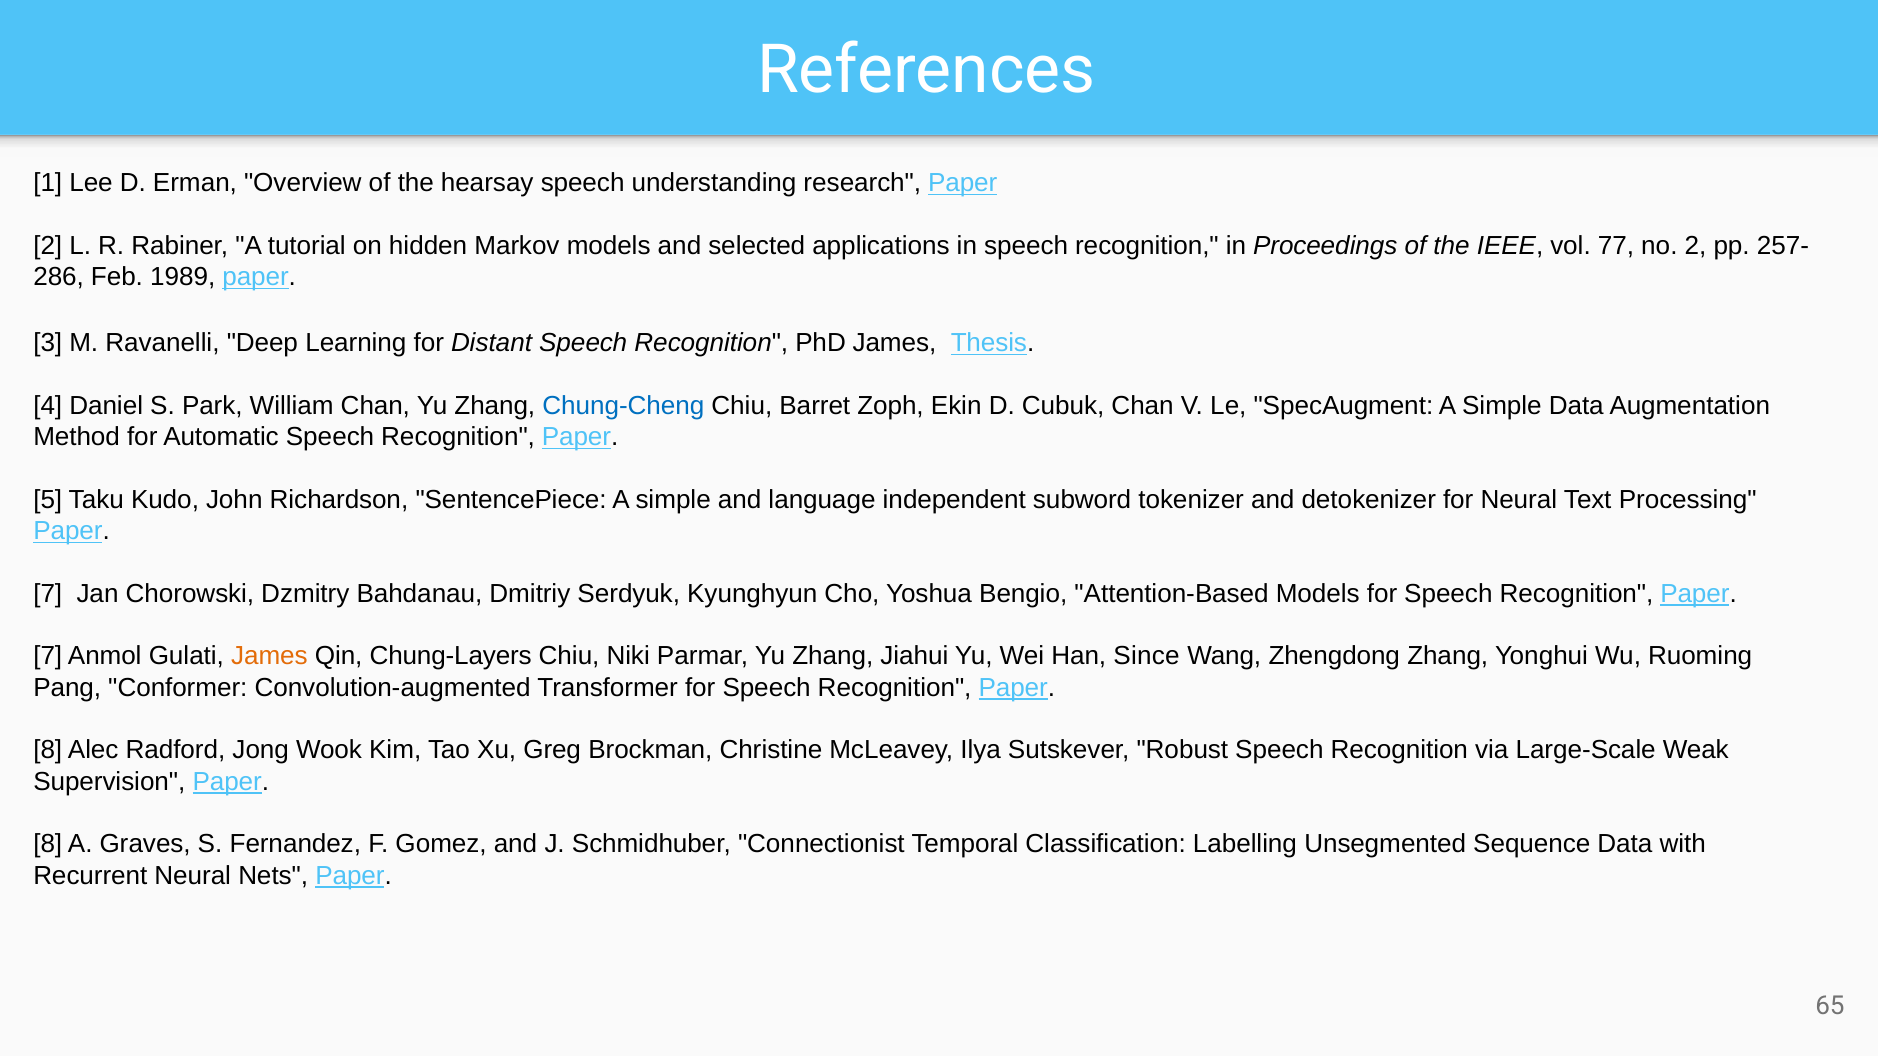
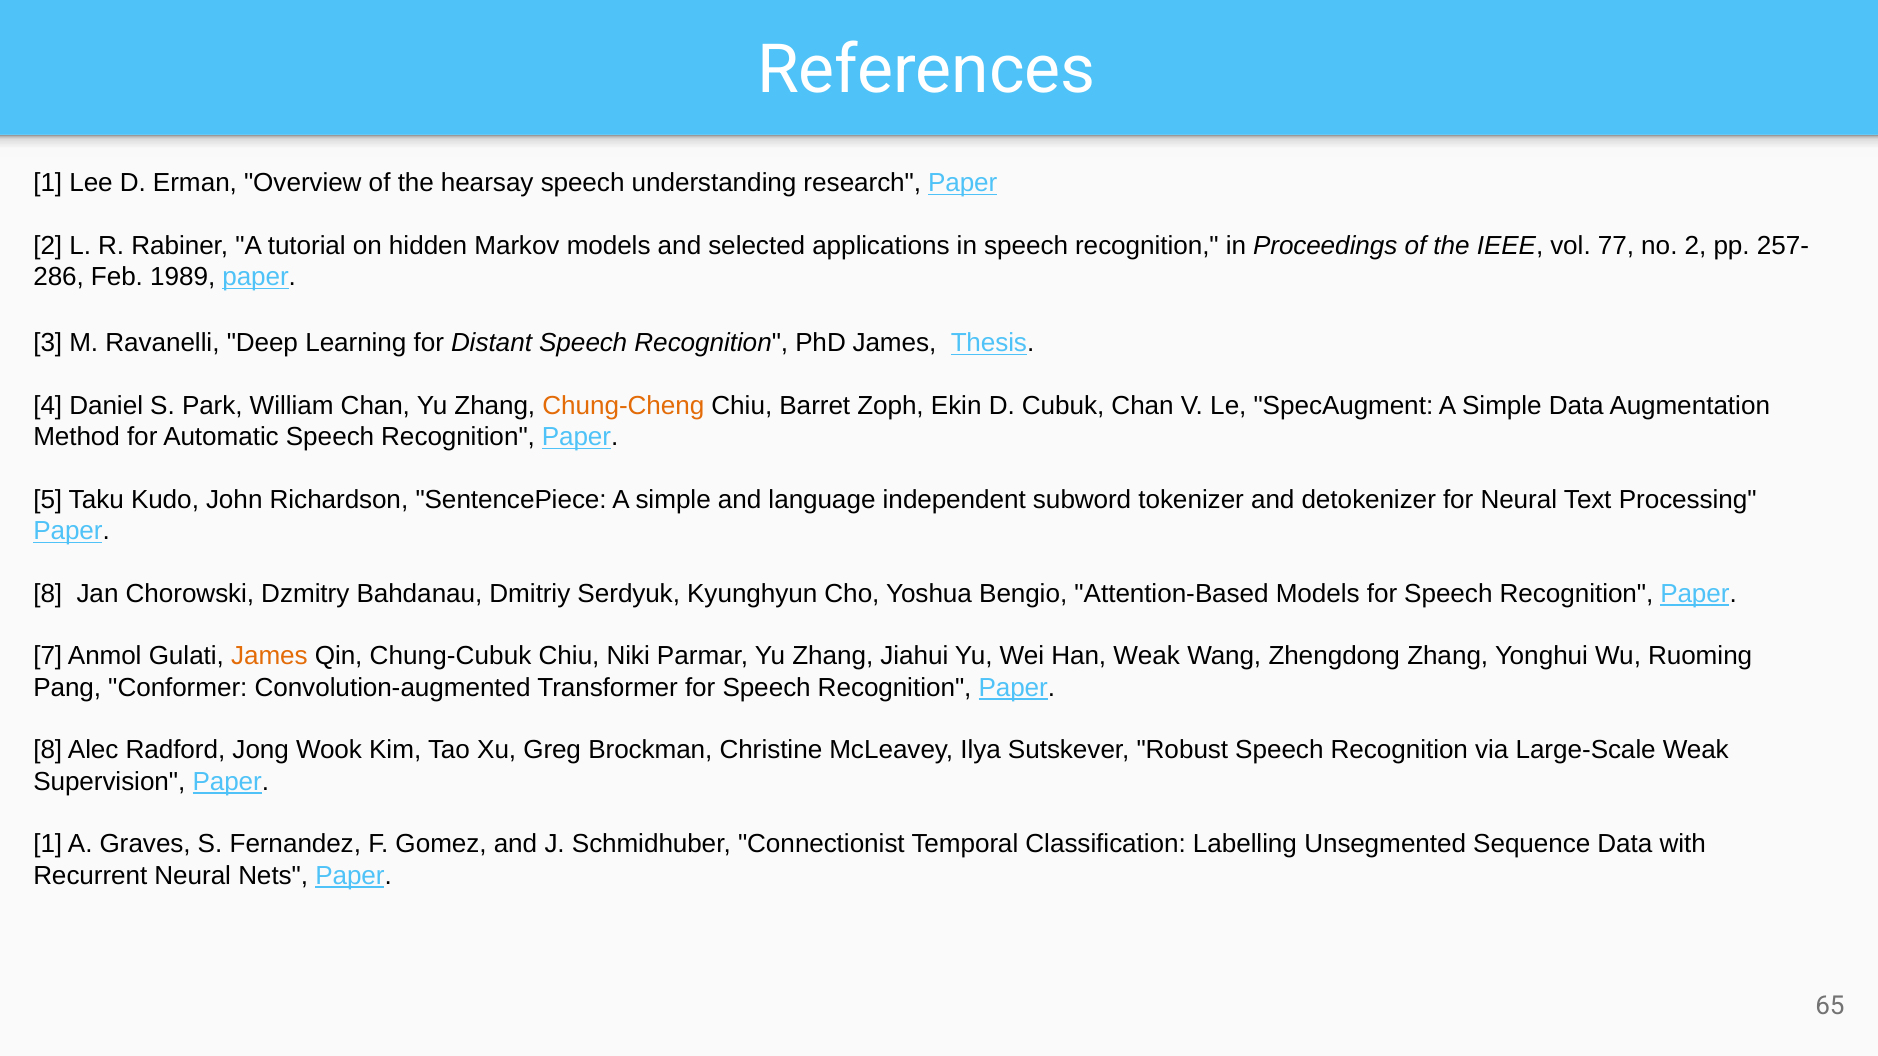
Chung-Cheng colour: blue -> orange (623, 406)
7: 7 -> 8 (48, 594)
Chung-Layers: Chung-Layers -> Chung-Cubuk (451, 656)
Han Since: Since -> Weak (1147, 656)
8: 8 -> 1 (48, 845)
